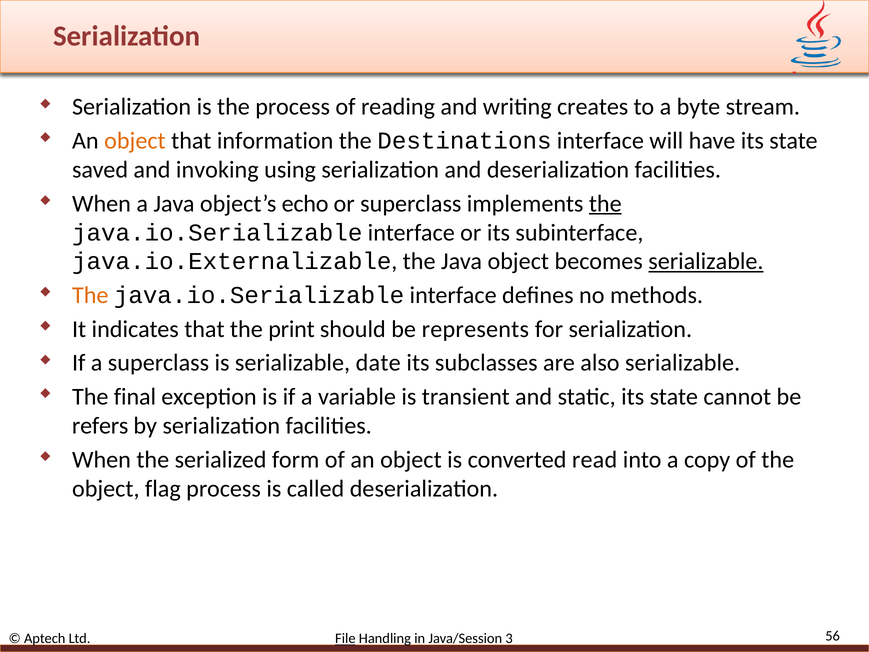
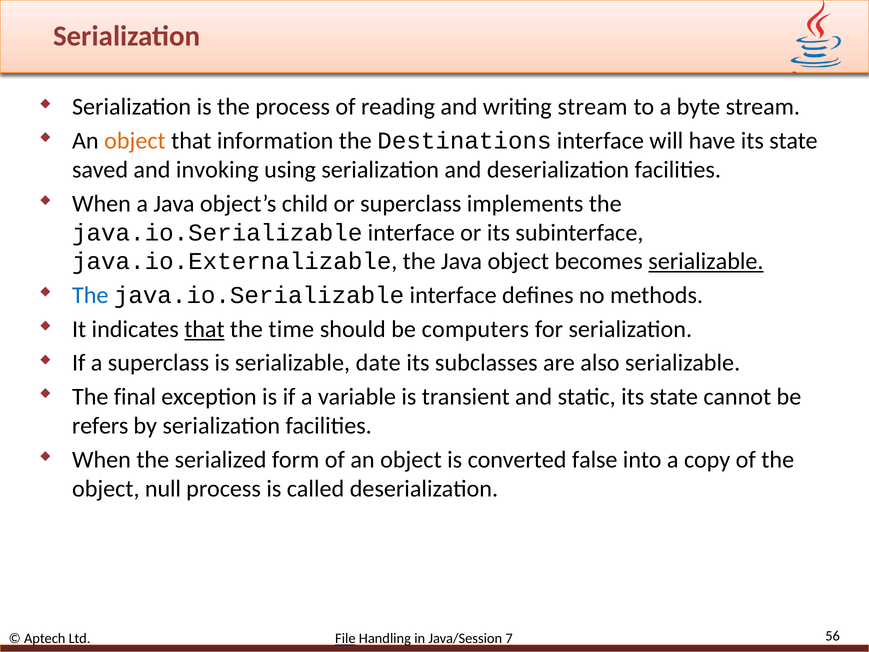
writing creates: creates -> stream (592, 107)
echo: echo -> child (305, 203)
the underline: present -> none (605, 203)
The colour: orange -> blue (90, 295)
that underline: none -> present (204, 329)
print: print -> time (291, 329)
represents: represents -> computers (475, 329)
read: read -> false (595, 459)
flag: flag -> null (163, 488)
3: 3 -> 7 (509, 638)
